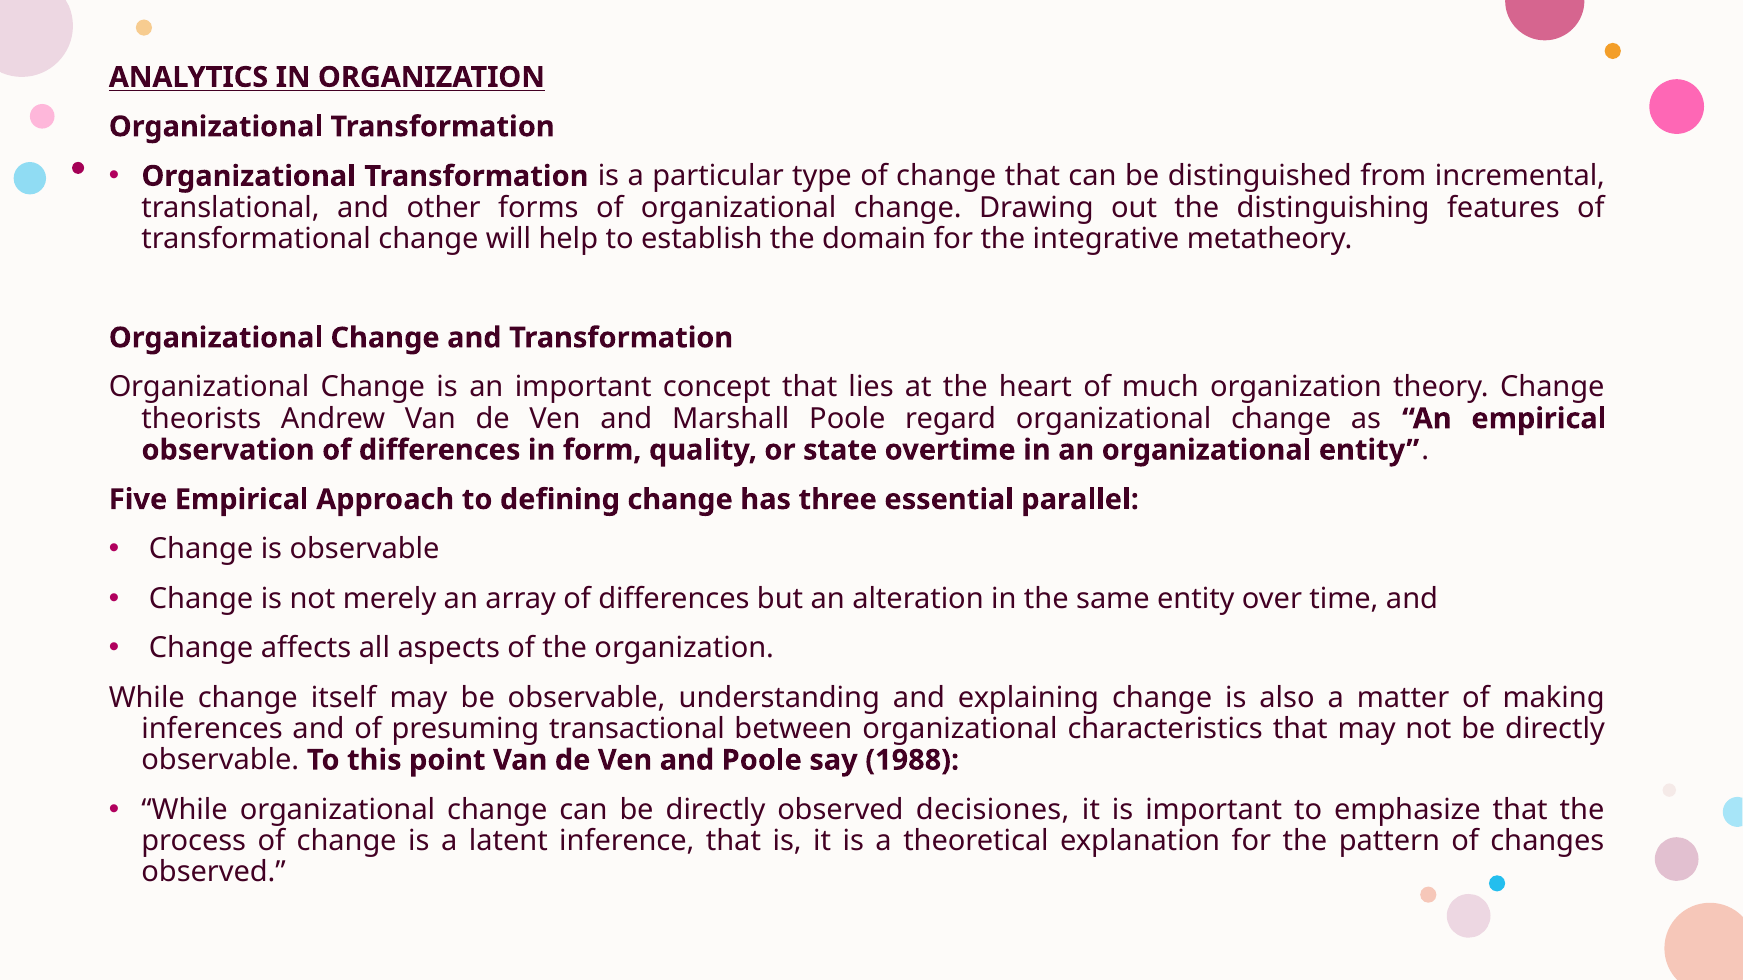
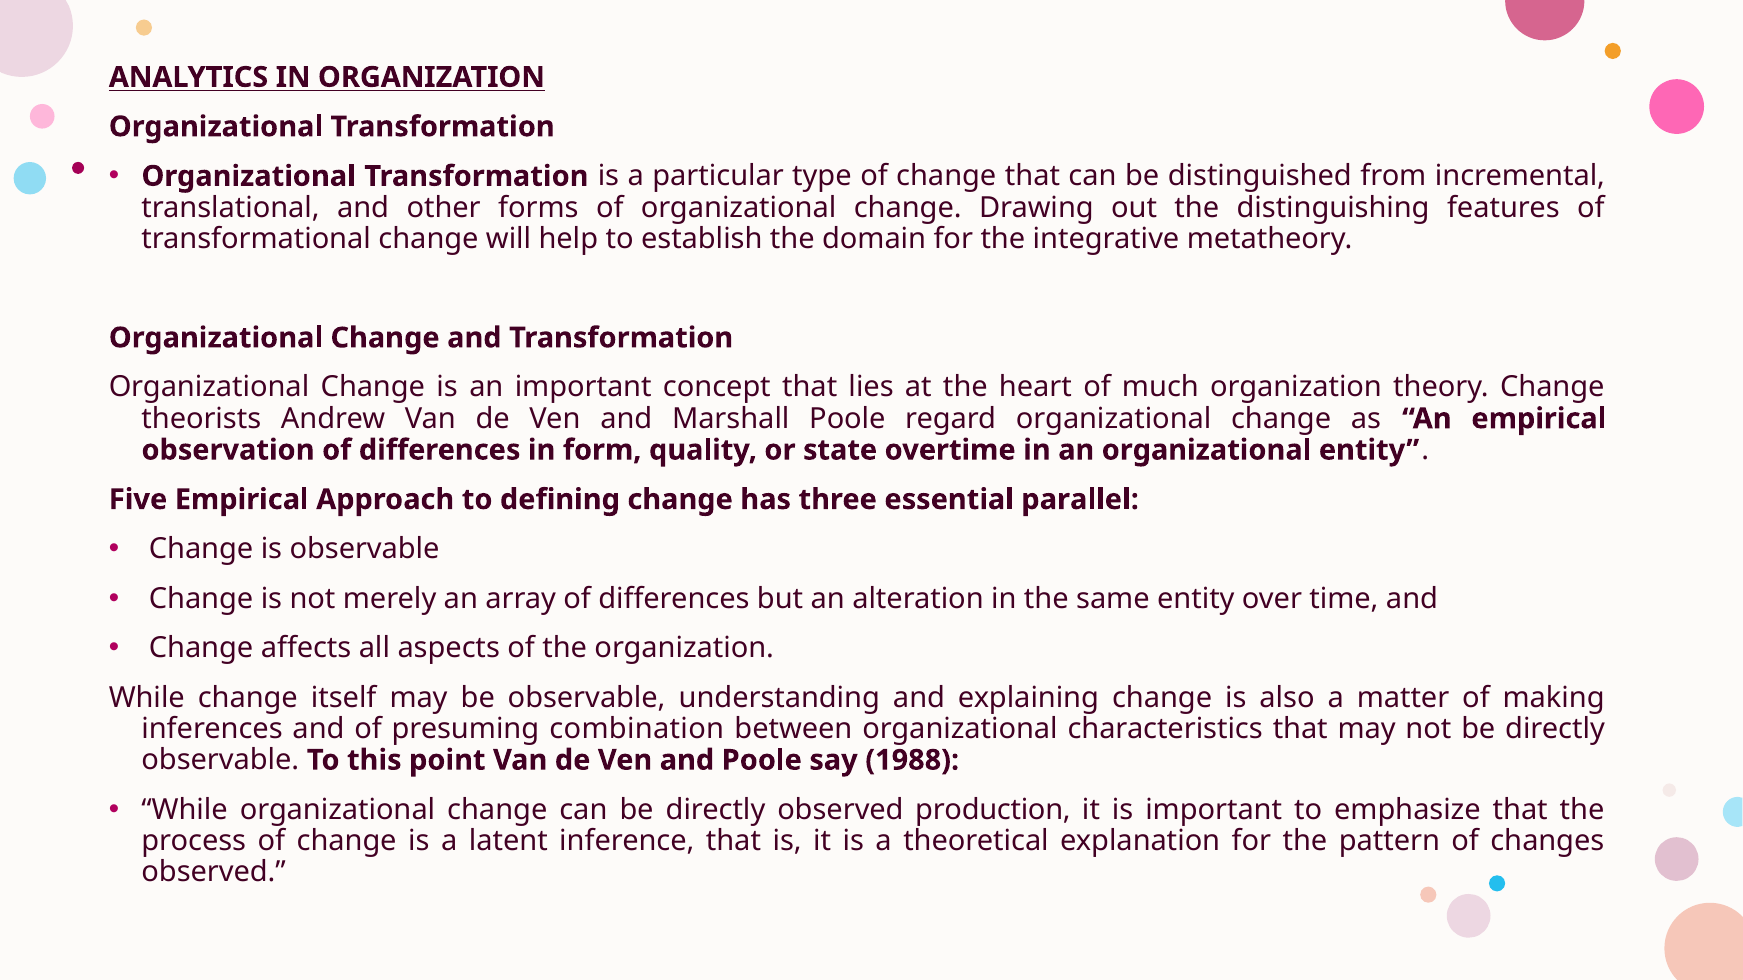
transactional: transactional -> combination (637, 729)
decisiones: decisiones -> production (993, 810)
